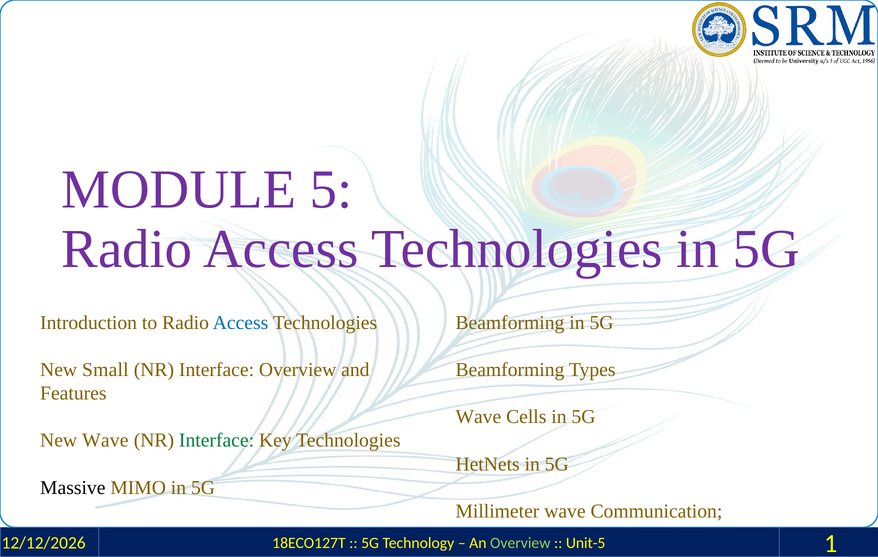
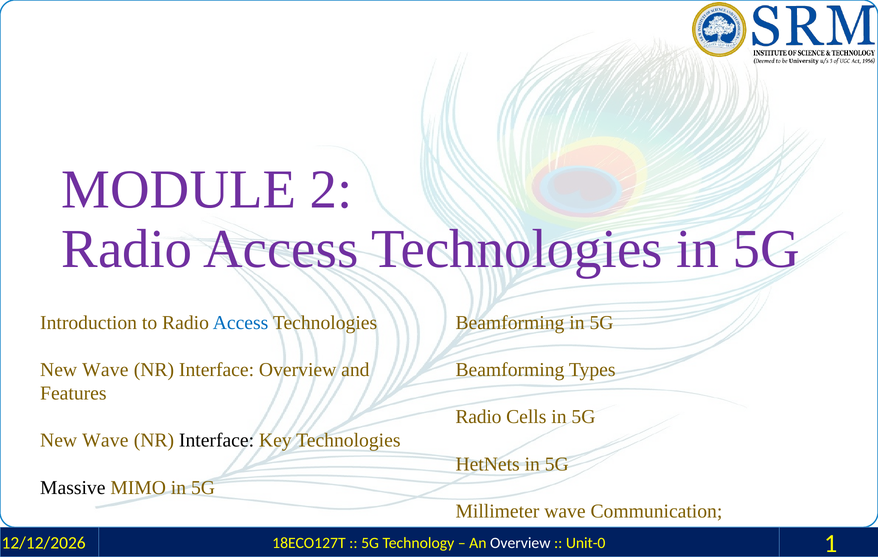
5: 5 -> 2 (331, 189)
Small: Small -> Wave (105, 369)
Wave: Wave -> Radio (478, 416)
Interface colour: green -> black (217, 440)
Overview colour: light green -> white (520, 543)
Unit-5: Unit-5 -> Unit-0 (586, 543)
